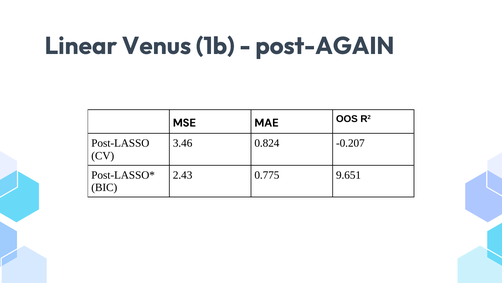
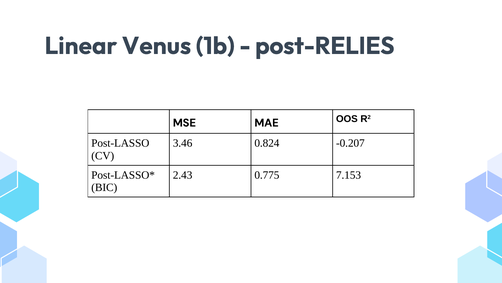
post-AGAIN: post-AGAIN -> post-RELIES (325, 46)
9.651: 9.651 -> 7.153 (349, 175)
